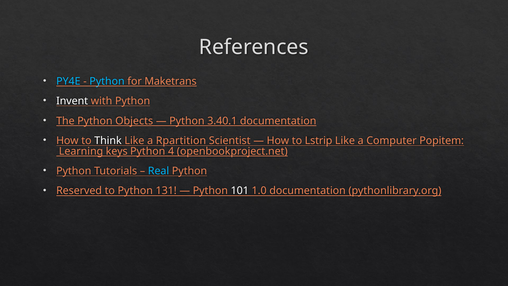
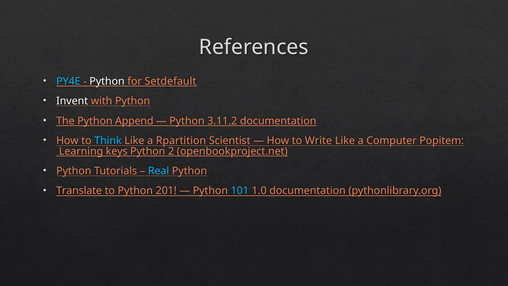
Python colour: light blue -> white (107, 81)
Maketrans: Maketrans -> Setdefault (170, 81)
Objects: Objects -> Append (134, 121)
3.40.1: 3.40.1 -> 3.11.2 (222, 121)
Think colour: white -> light blue (108, 141)
Lstrip: Lstrip -> Write (318, 141)
4: 4 -> 2 (171, 151)
Reserved: Reserved -> Translate (79, 191)
131: 131 -> 201 (166, 191)
101 colour: white -> light blue (240, 191)
